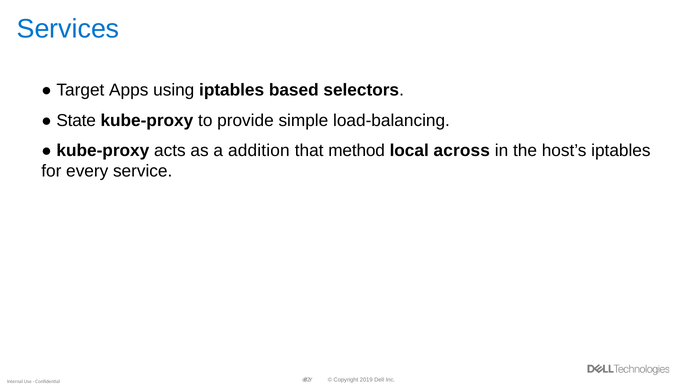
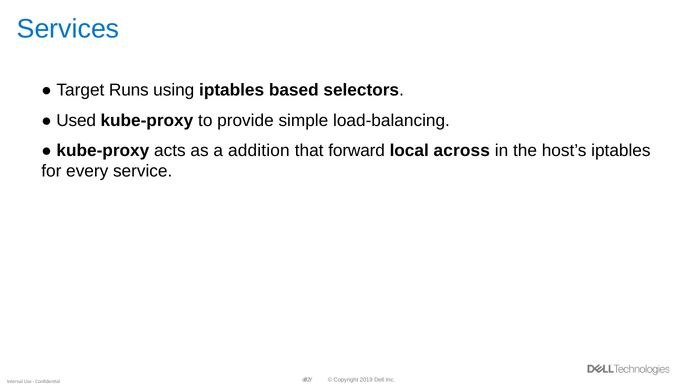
Apps: Apps -> Runs (129, 90)
State: State -> Used (76, 121)
method: method -> forward (357, 151)
